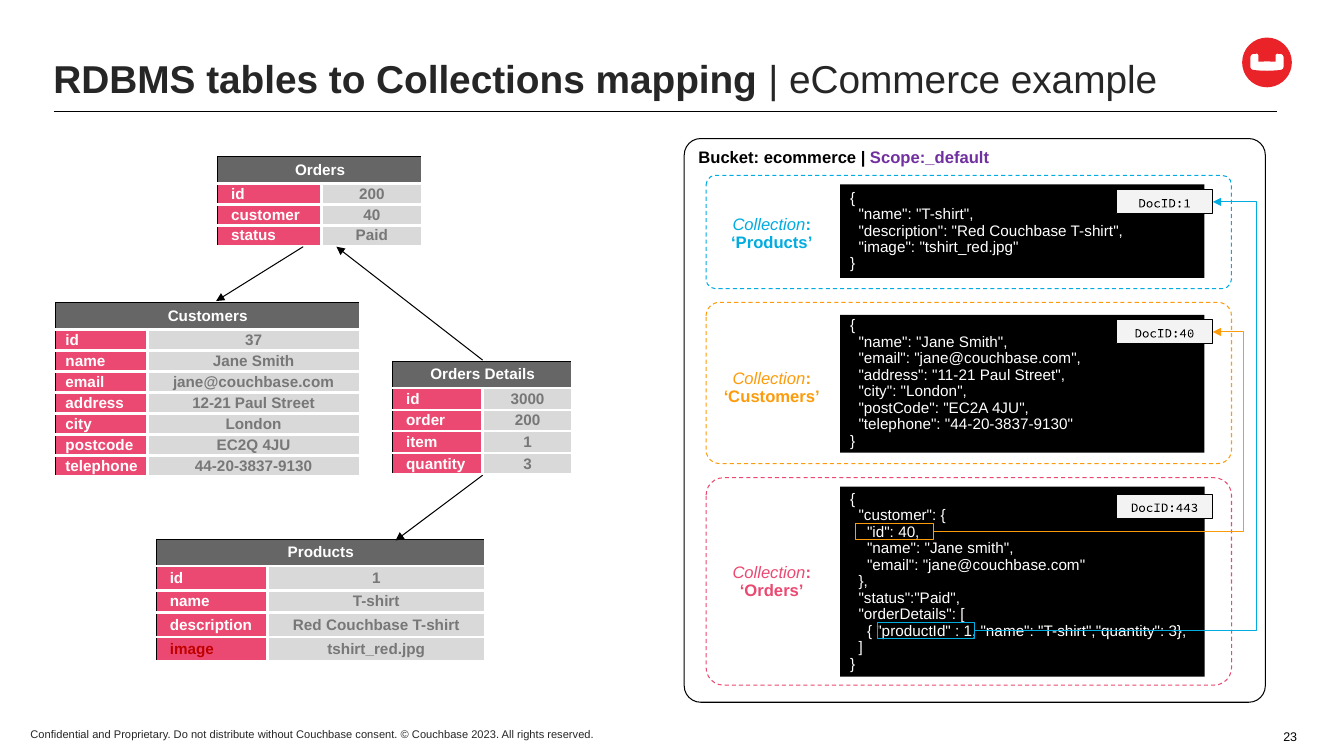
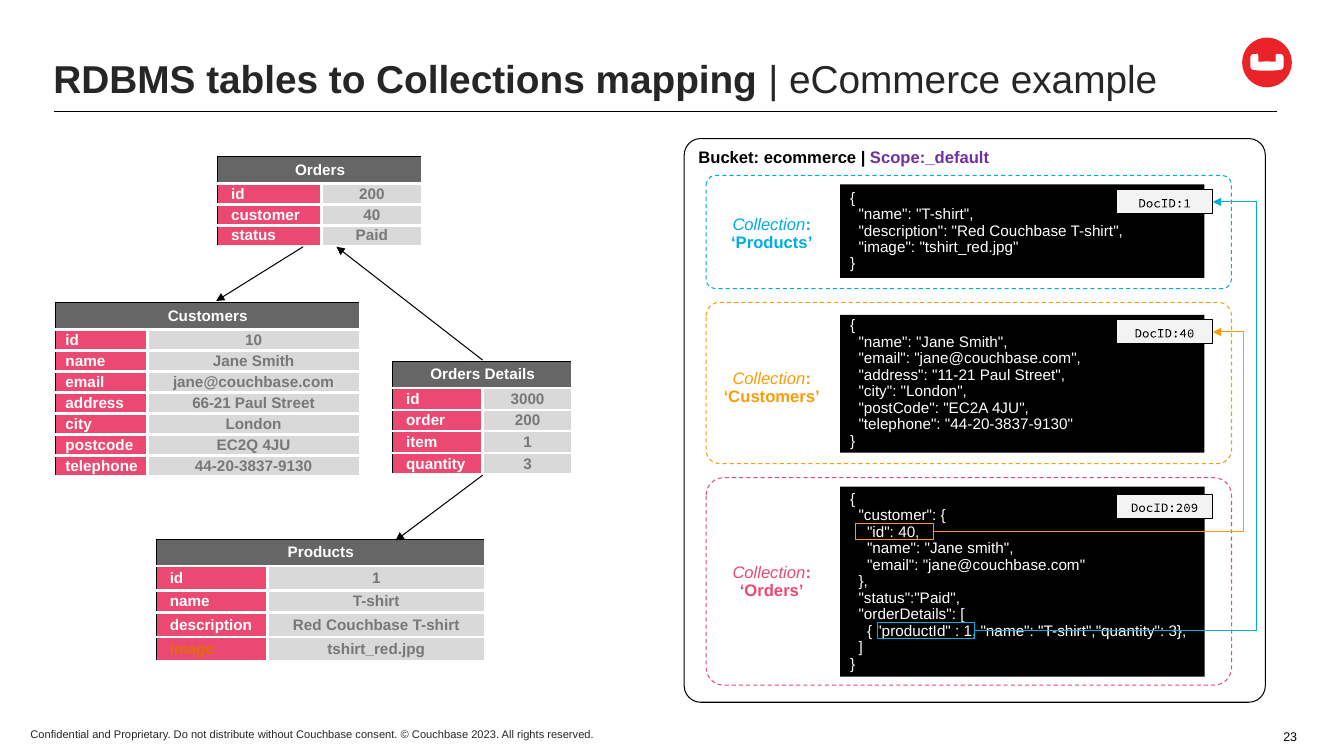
37: 37 -> 10 (254, 340)
12-21: 12-21 -> 66-21 (212, 403)
DocID:443: DocID:443 -> DocID:209 (1165, 507)
image colour: red -> orange (192, 649)
